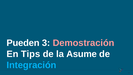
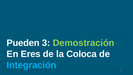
Demostración colour: pink -> light green (83, 43)
Tips: Tips -> Eres (31, 54)
Asume: Asume -> Coloca (82, 54)
